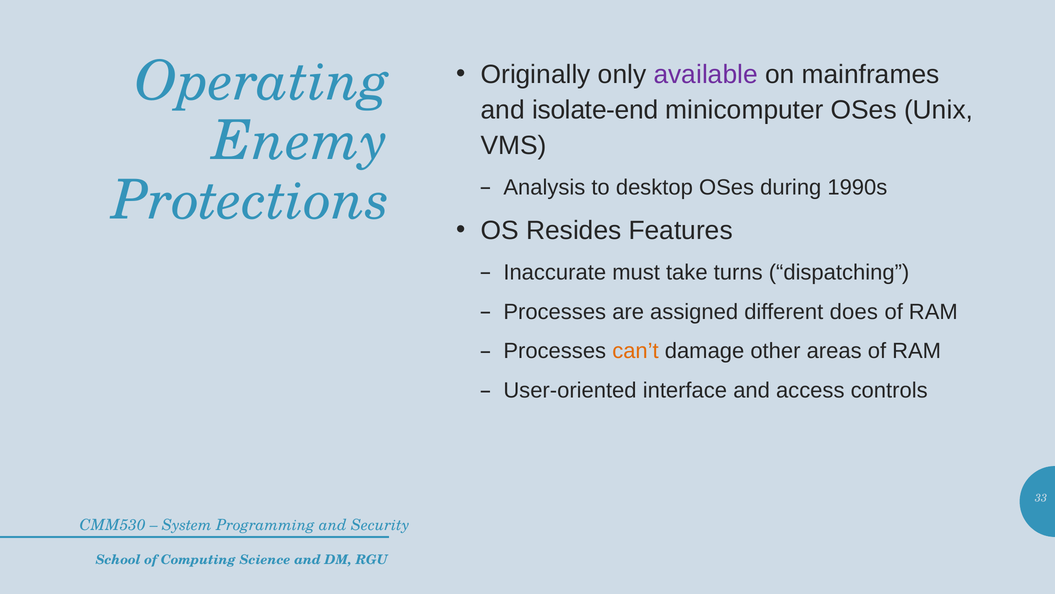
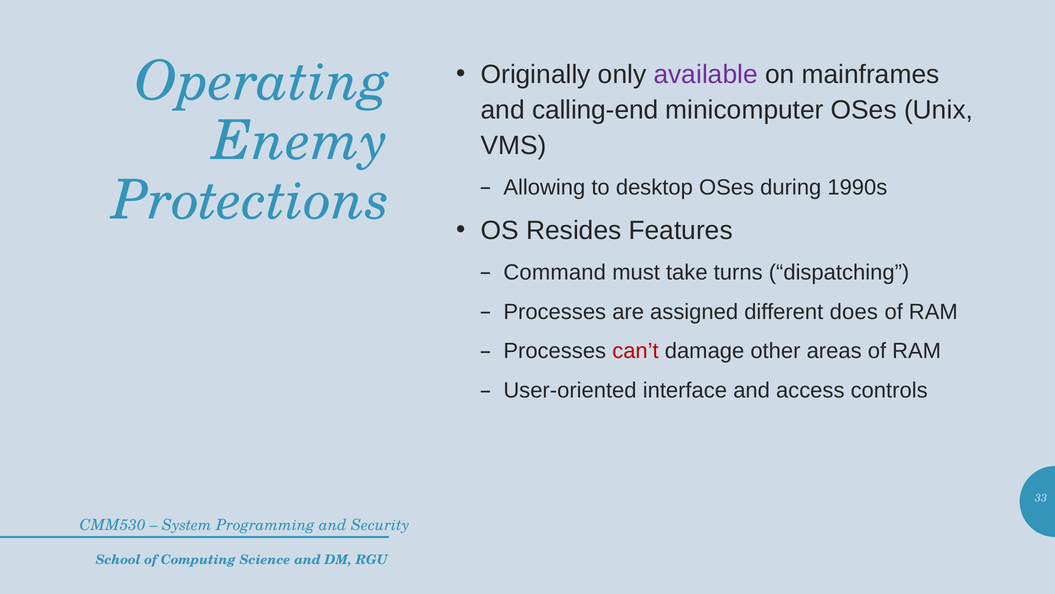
isolate-end: isolate-end -> calling-end (595, 110)
Analysis: Analysis -> Allowing (544, 187)
Inaccurate: Inaccurate -> Command (555, 272)
can’t colour: orange -> red (635, 351)
